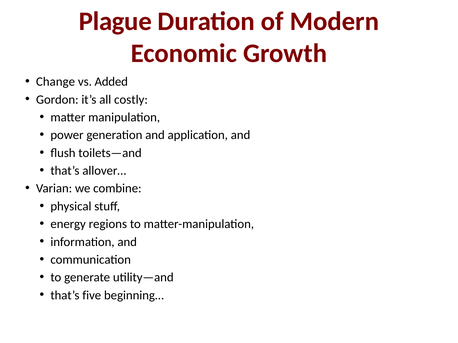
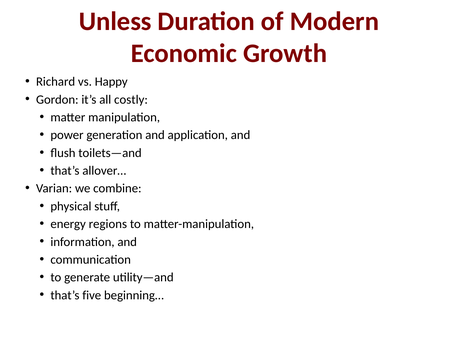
Plague: Plague -> Unless (115, 21)
Change: Change -> Richard (56, 82)
Added: Added -> Happy (111, 82)
